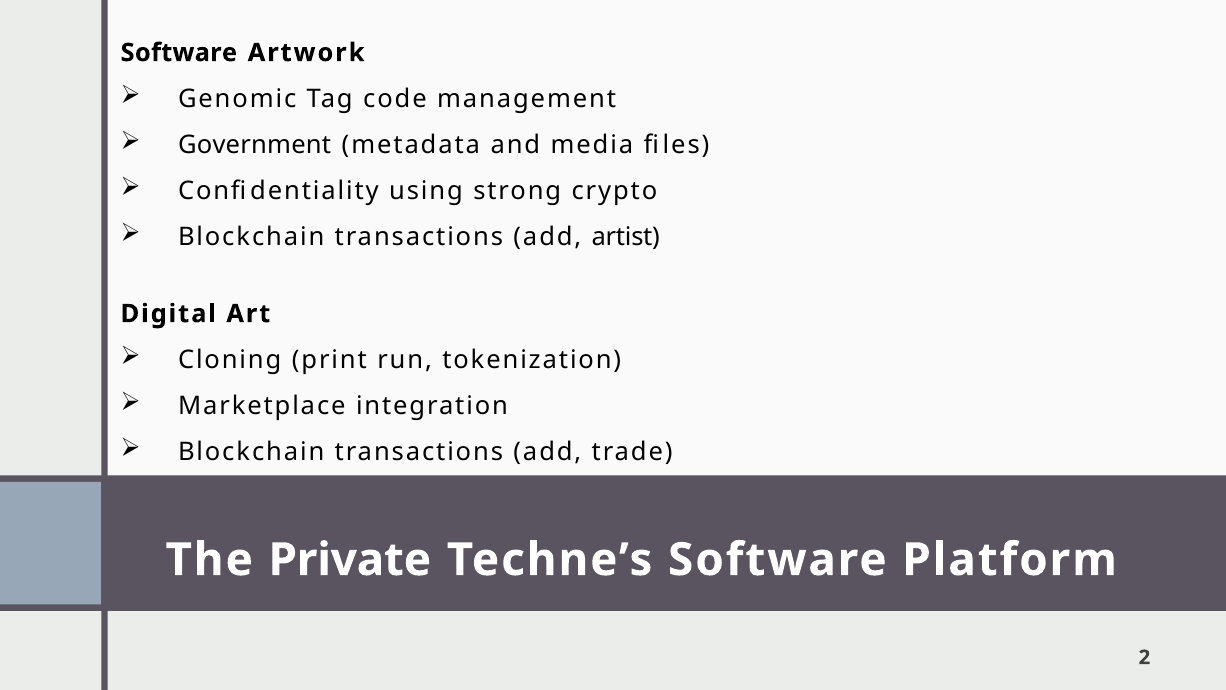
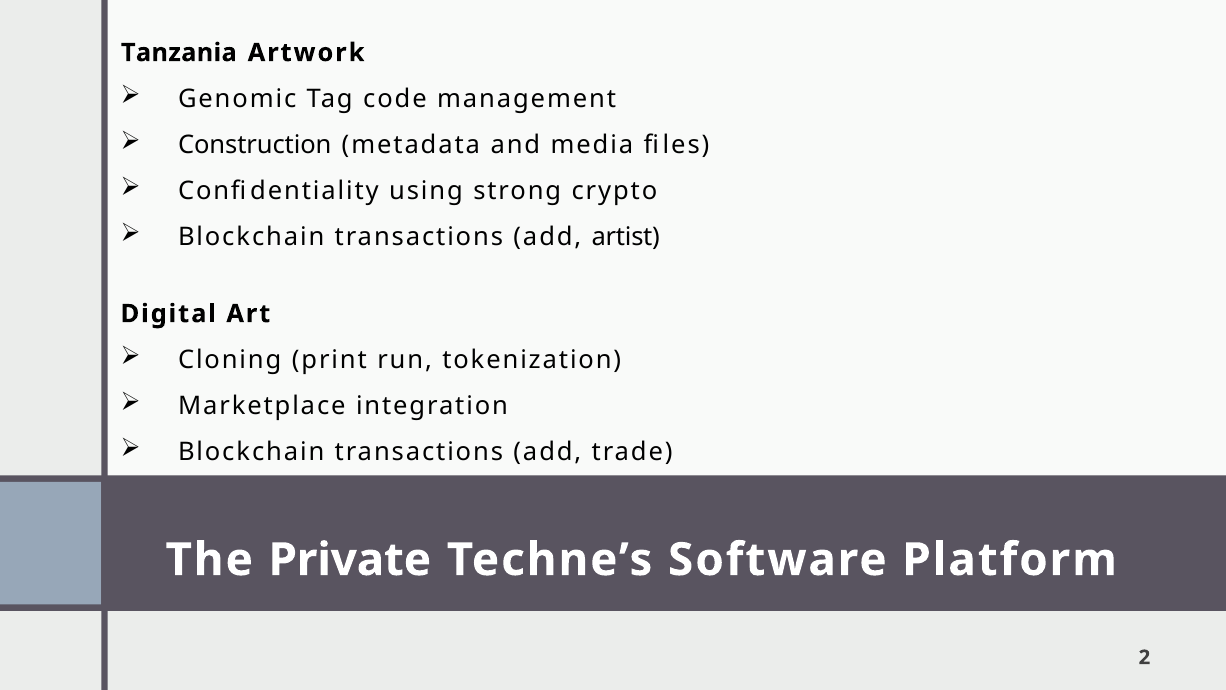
Software: Software -> Tanzania (179, 53)
Government: Government -> Construction (255, 145)
